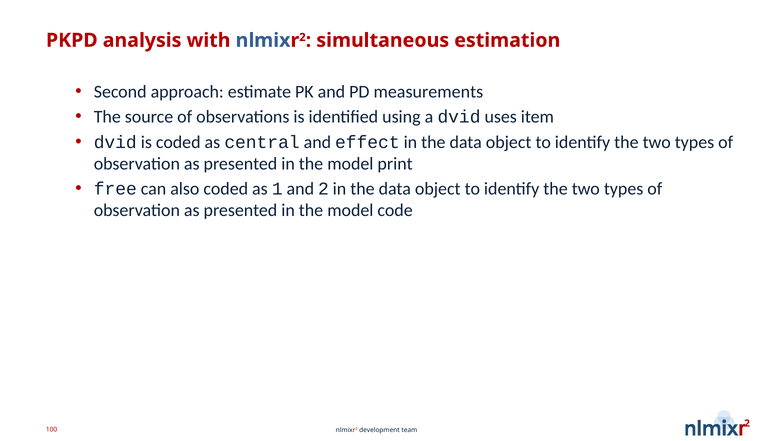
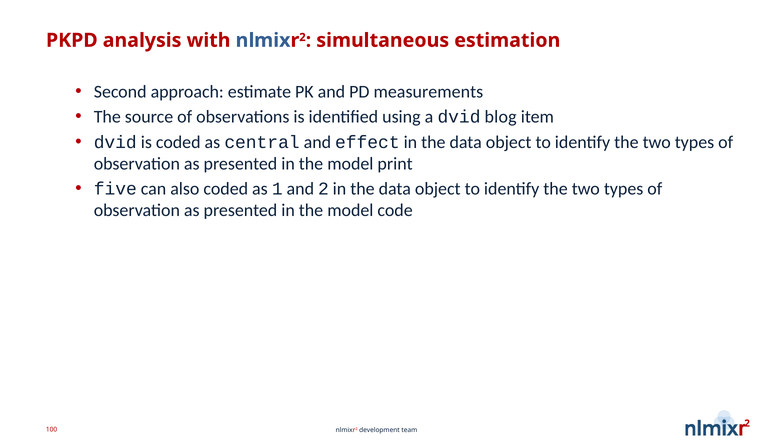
uses: uses -> blog (501, 117)
free: free -> five (115, 189)
